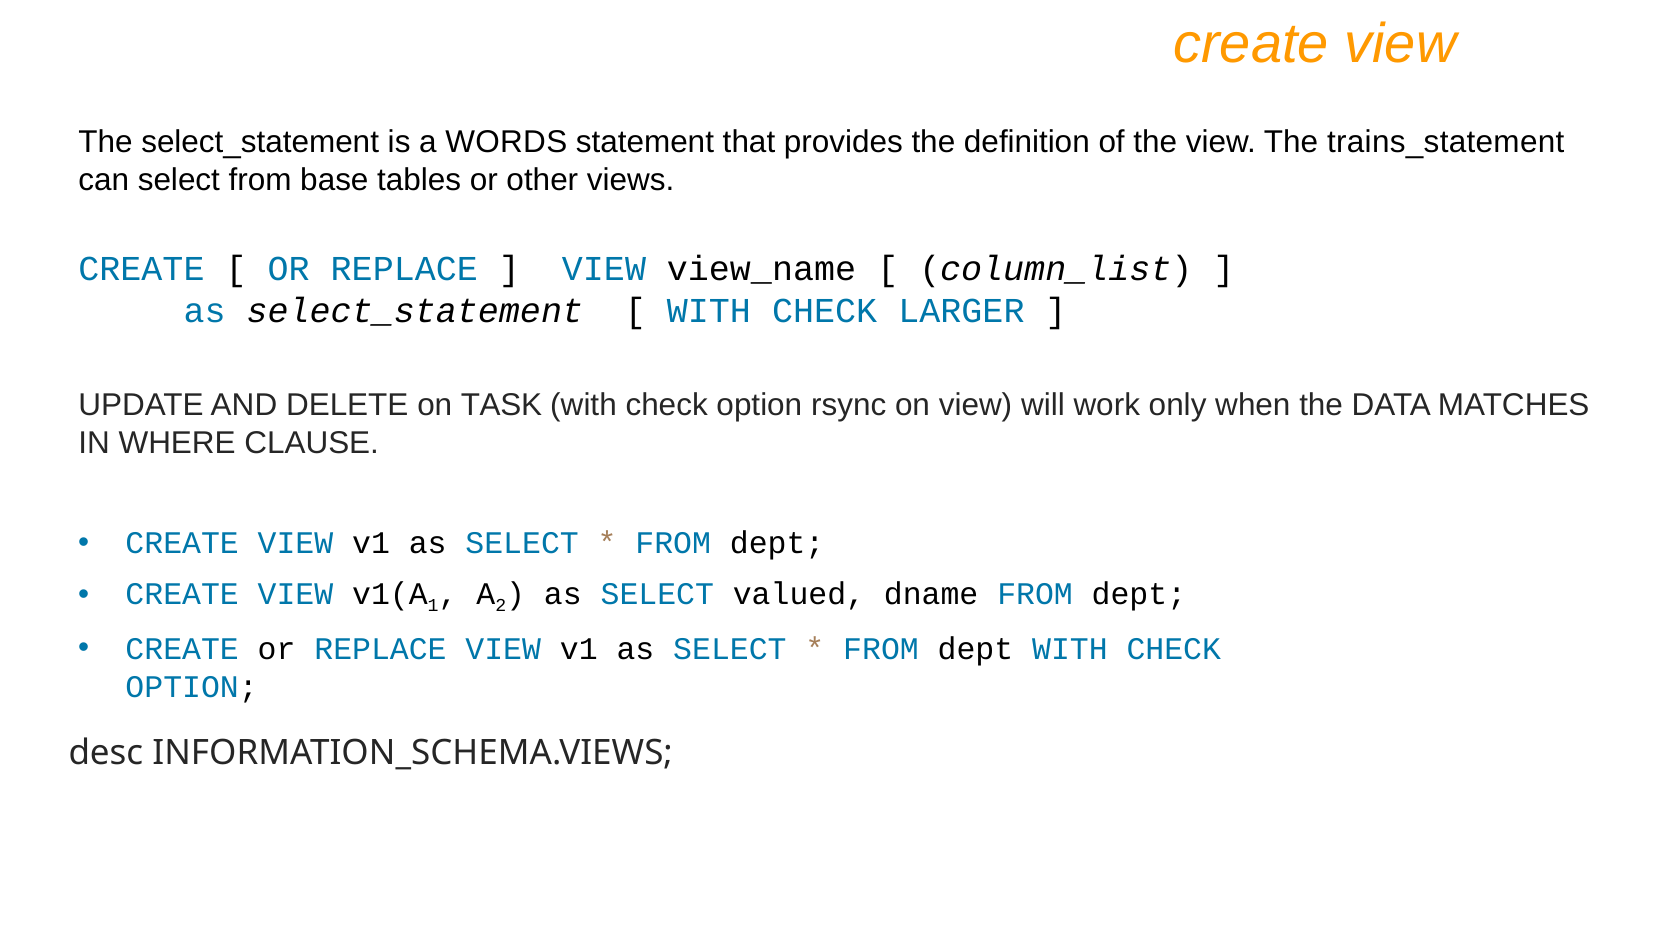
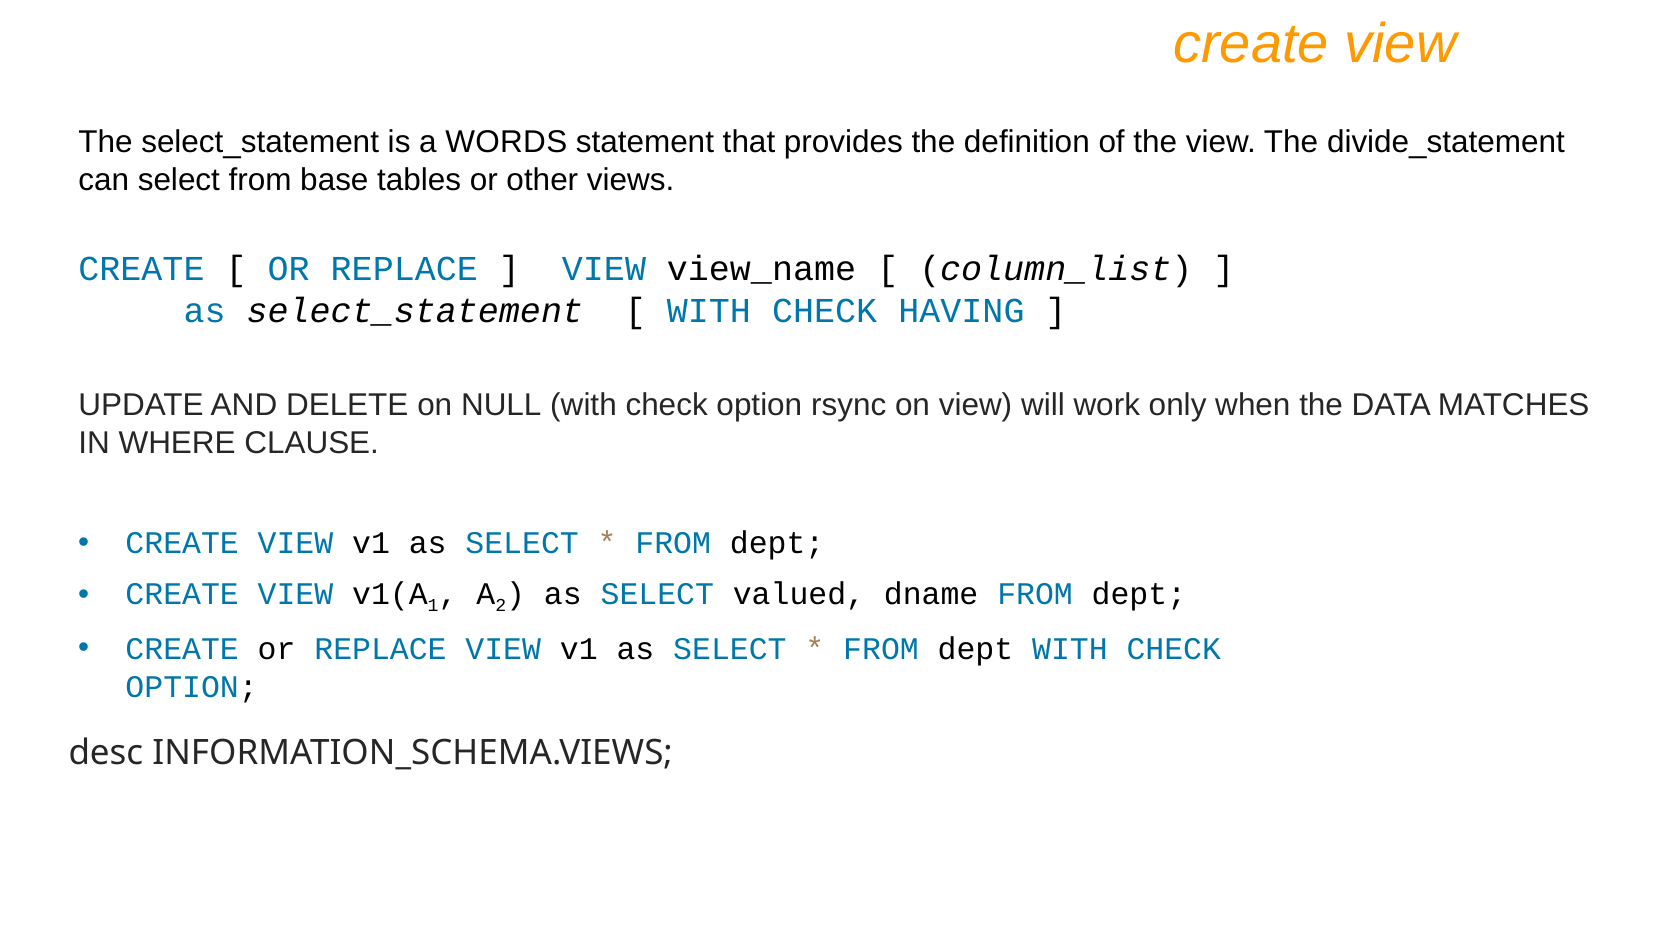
trains_statement: trains_statement -> divide_statement (1446, 143)
LARGER: LARGER -> HAVING (961, 311)
TASK: TASK -> NULL (501, 406)
